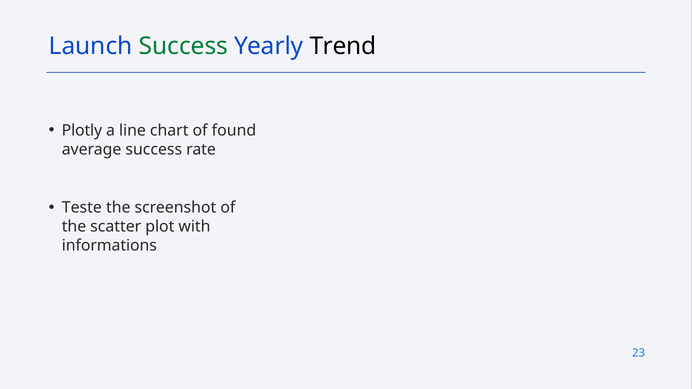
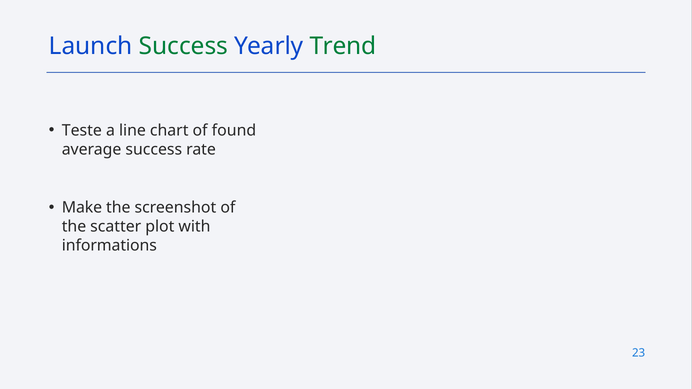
Trend colour: black -> green (343, 46)
Plotly: Plotly -> Teste (82, 131)
Teste: Teste -> Make (82, 208)
